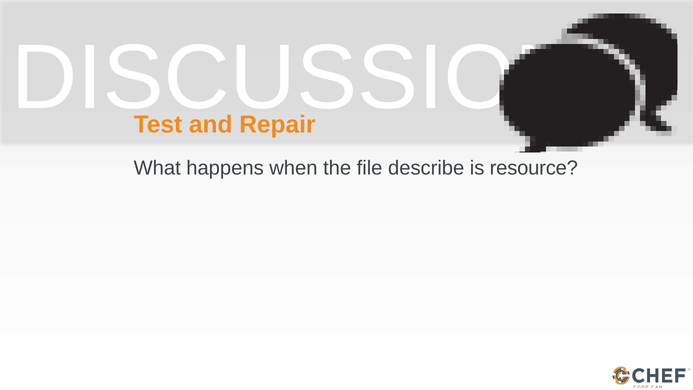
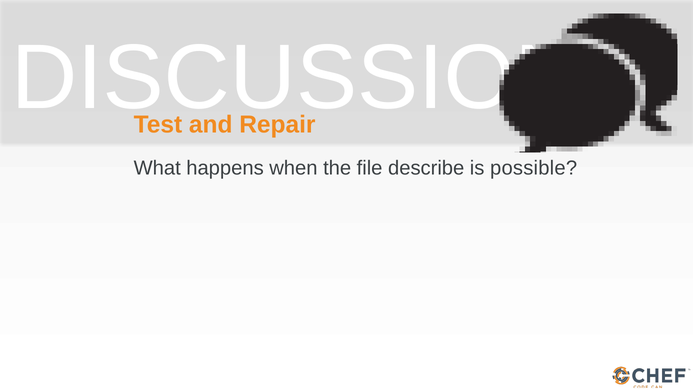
resource: resource -> possible (534, 168)
